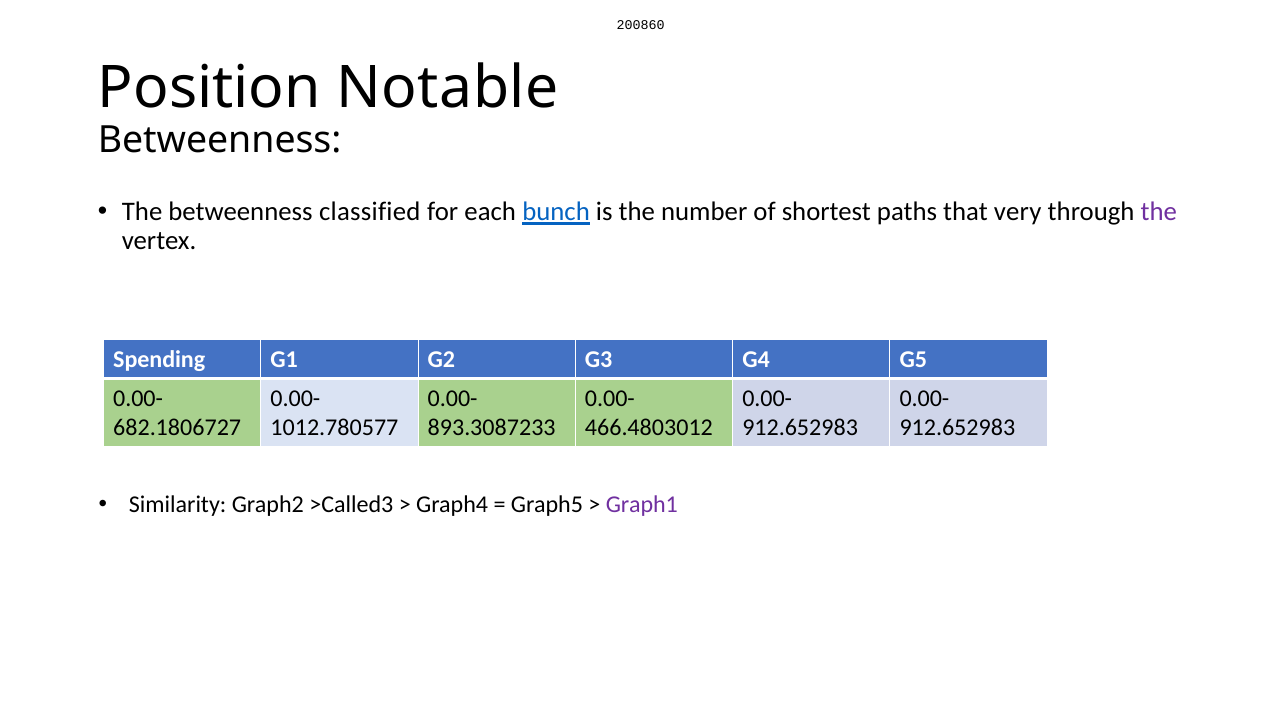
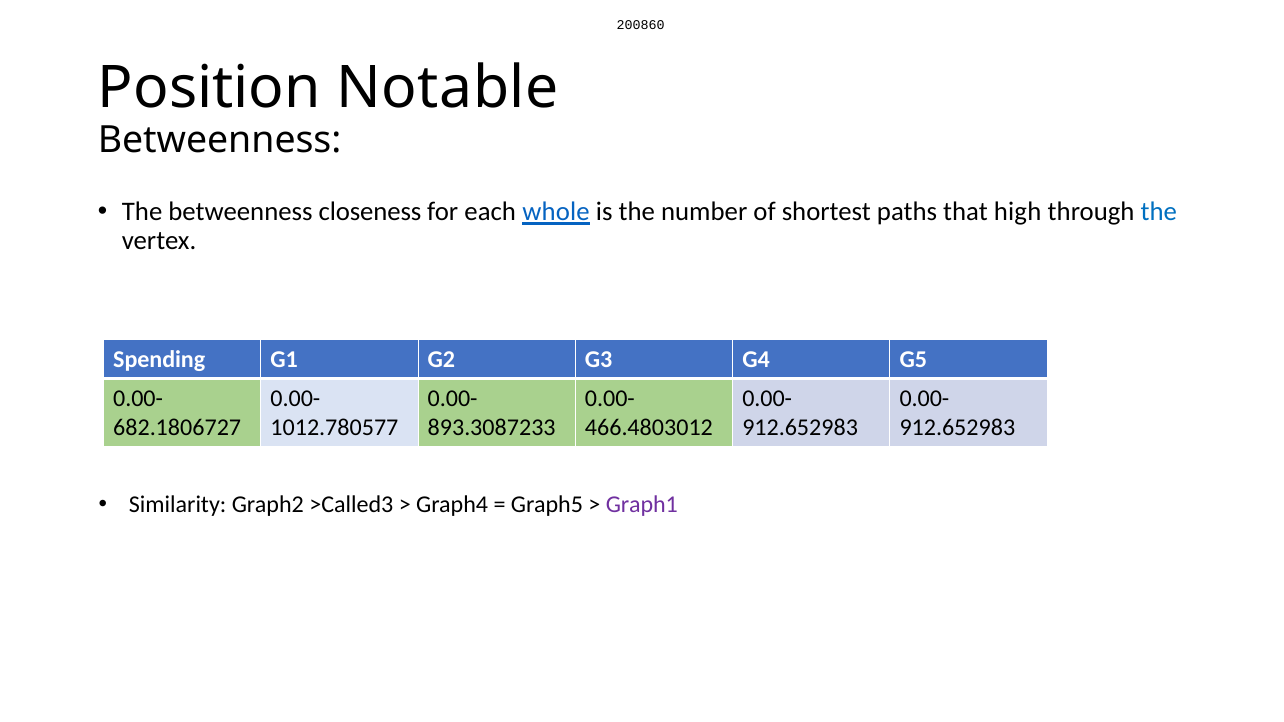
classified: classified -> closeness (370, 212)
bunch: bunch -> whole (556, 212)
very: very -> high (1018, 212)
the colour: purple -> blue (1159, 212)
